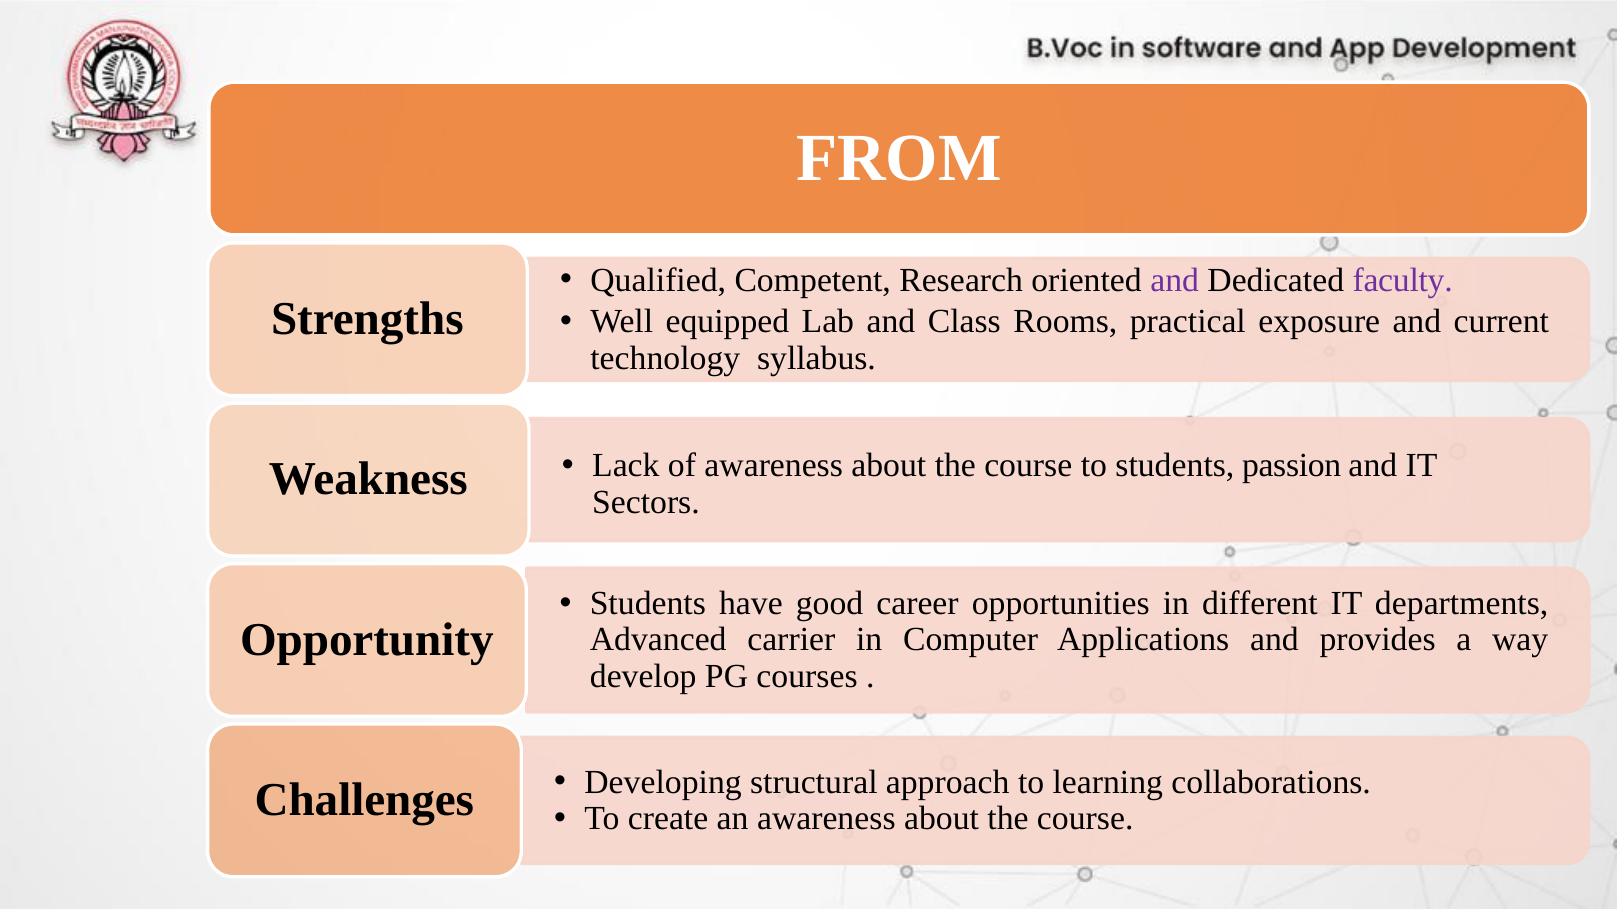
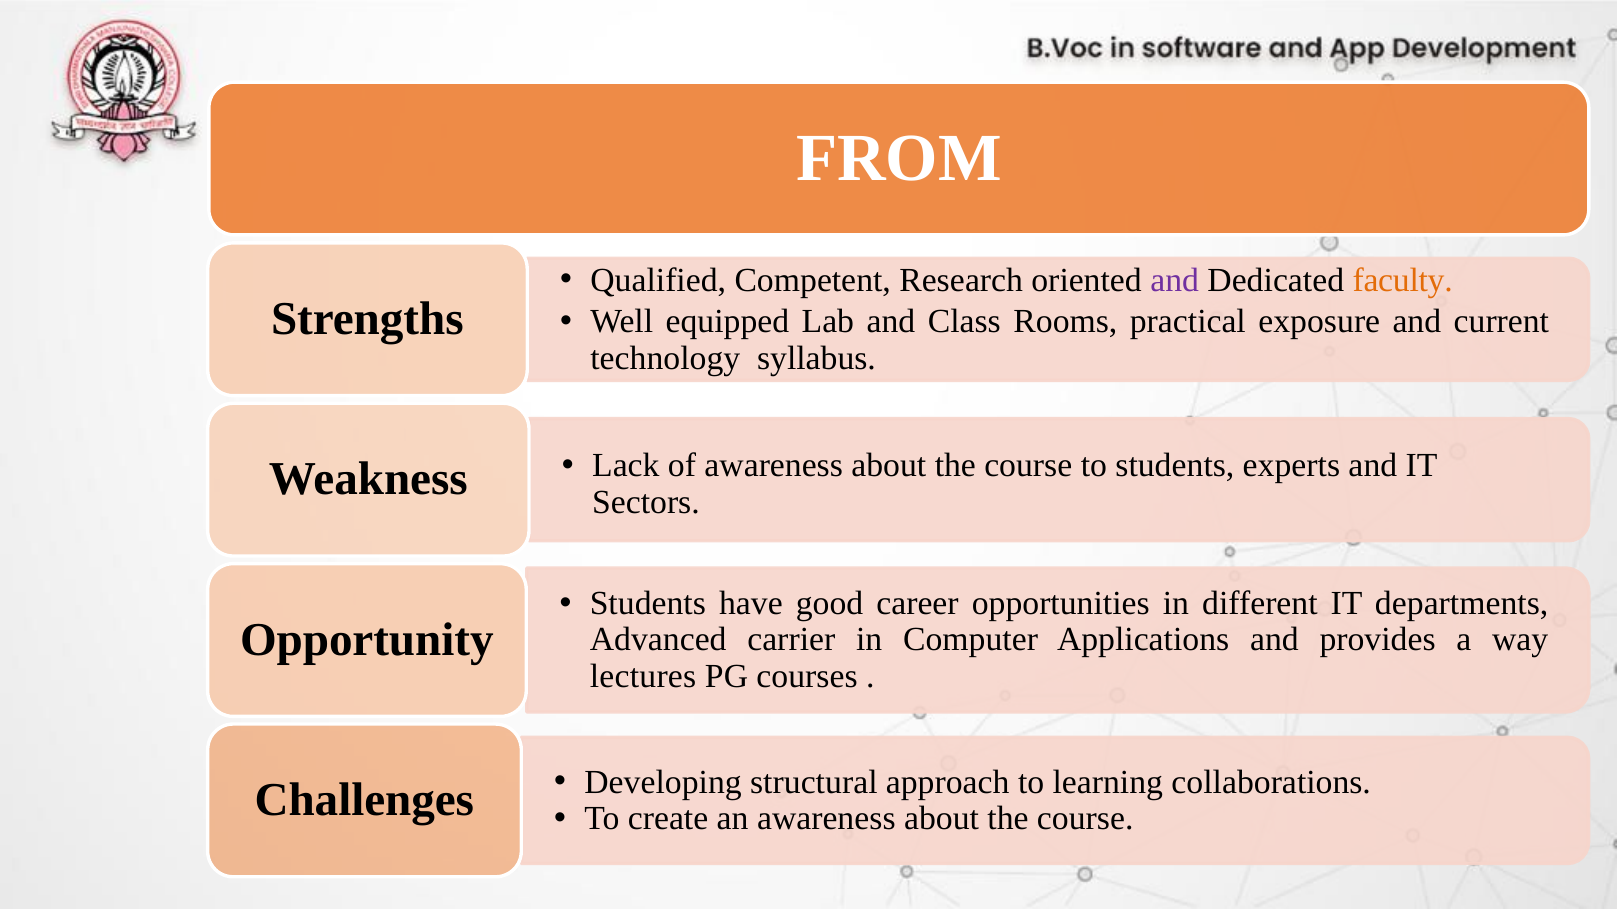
faculty colour: purple -> orange (1403, 280)
passion: passion -> experts (1291, 466)
develop: develop -> lectures (643, 677)
